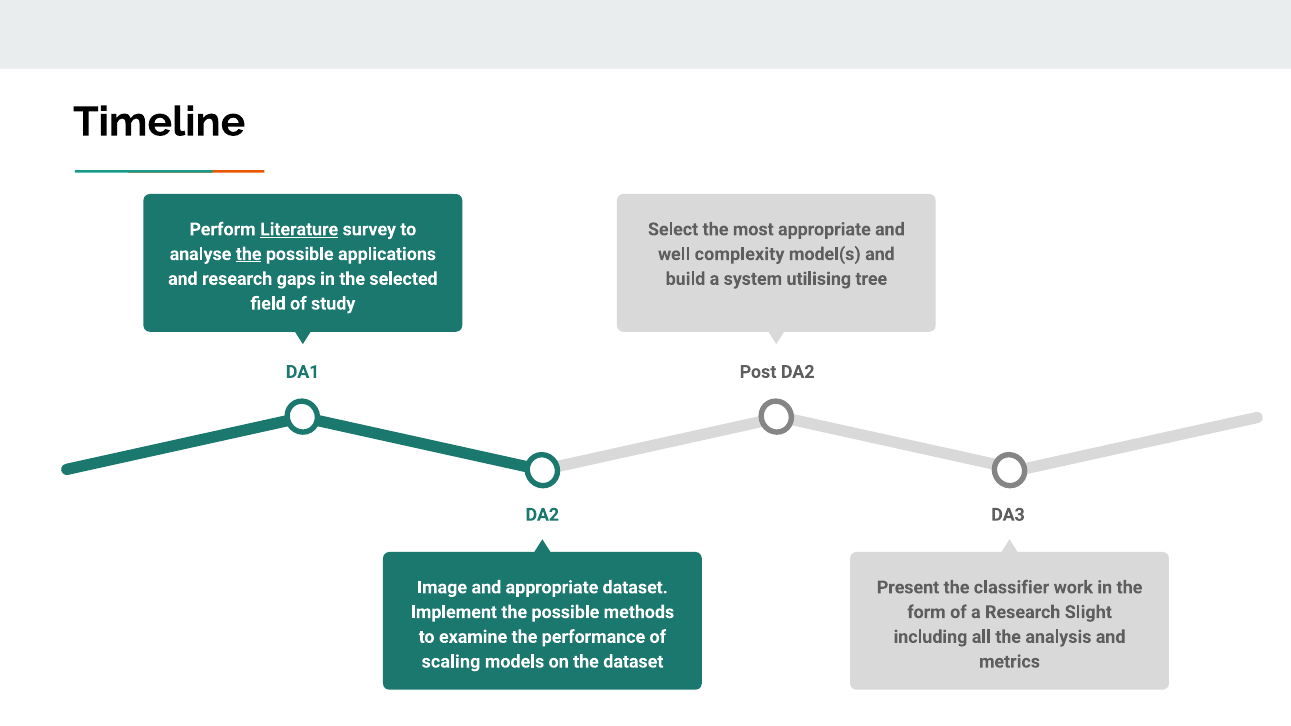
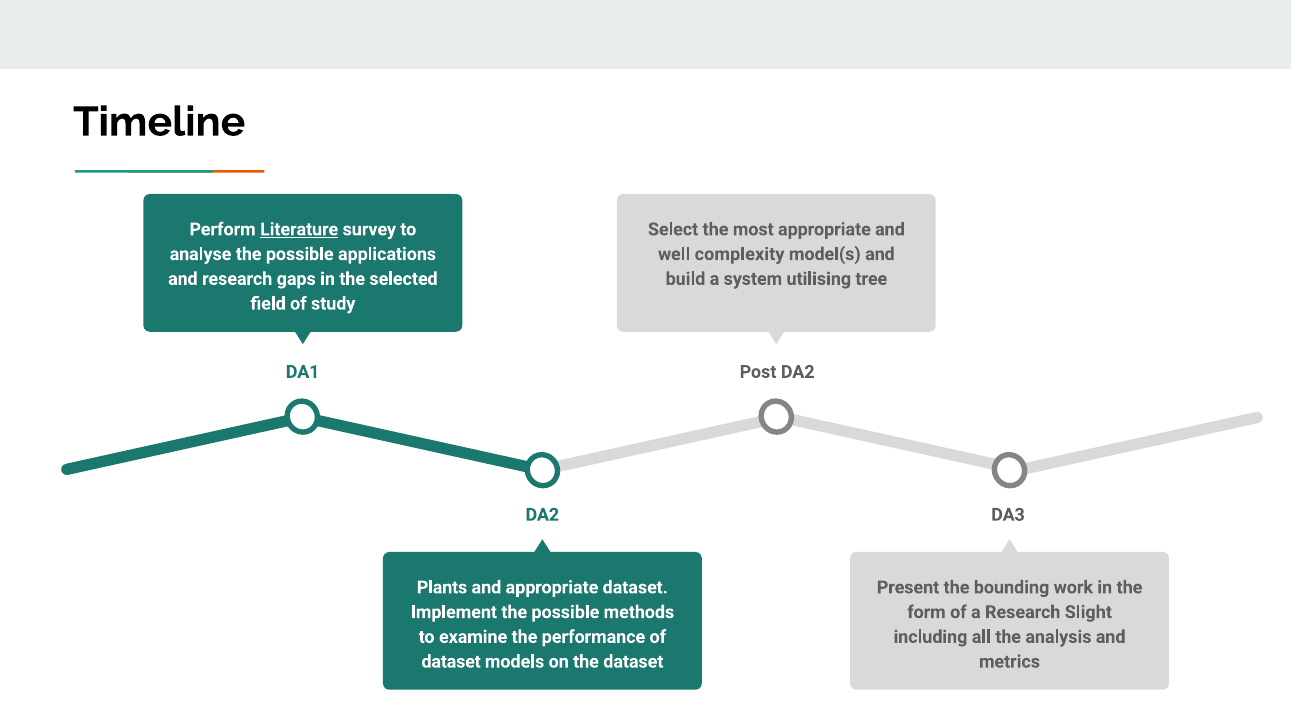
the underline: present -> none (249, 254)
Image: Image -> Plants (442, 588)
classifier: classifier -> bounding (1012, 588)
scaling: scaling -> dataset (451, 662)
